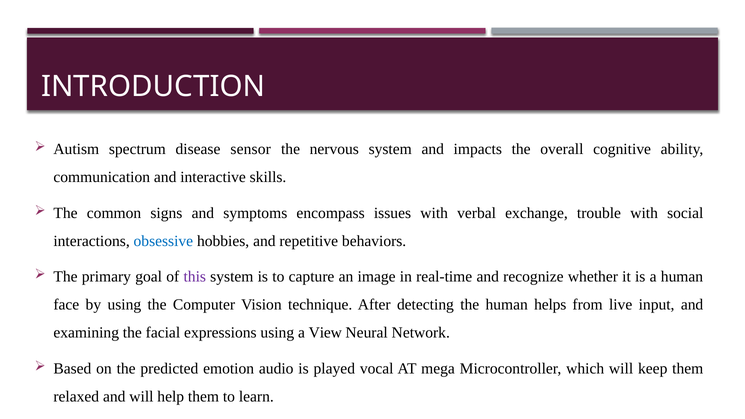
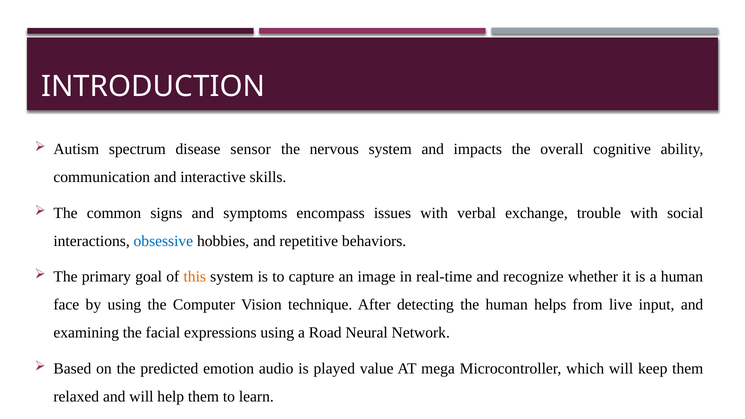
this colour: purple -> orange (195, 277)
View: View -> Road (325, 333)
vocal: vocal -> value (377, 369)
